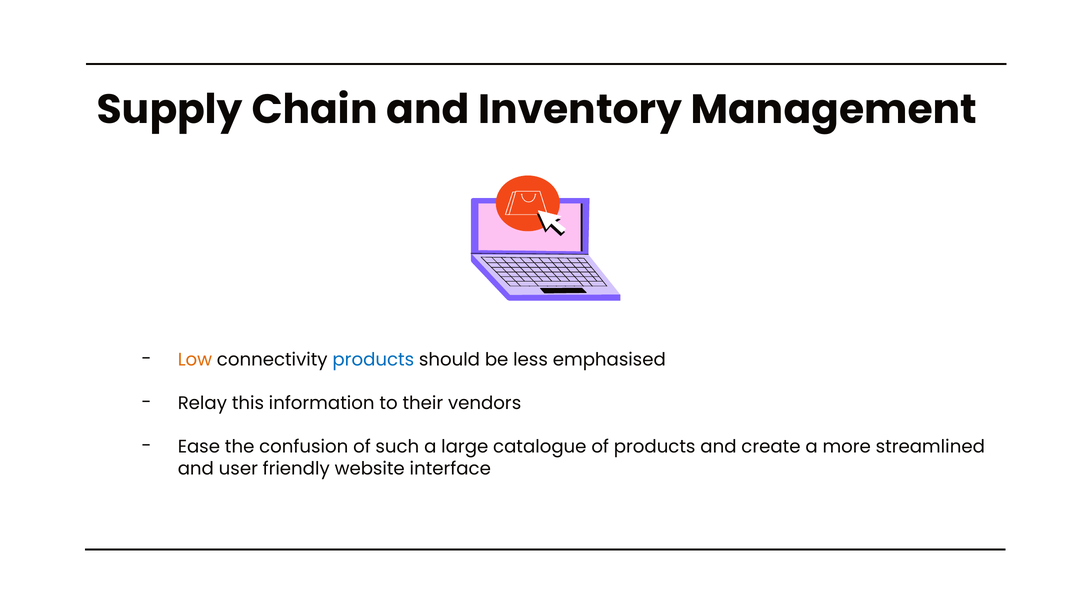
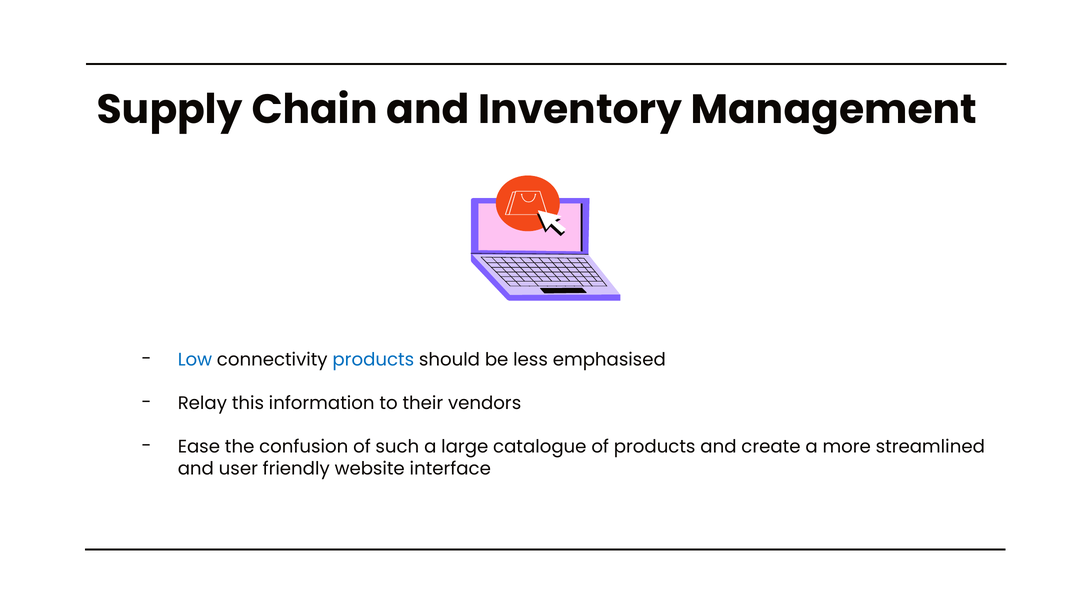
Low colour: orange -> blue (195, 359)
